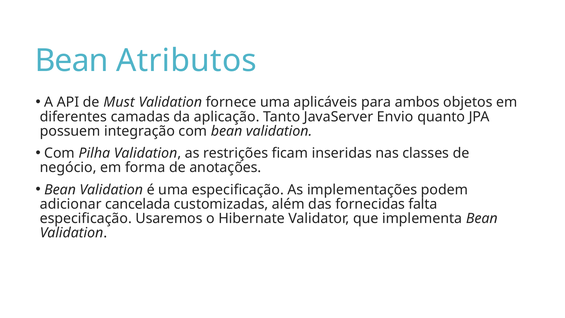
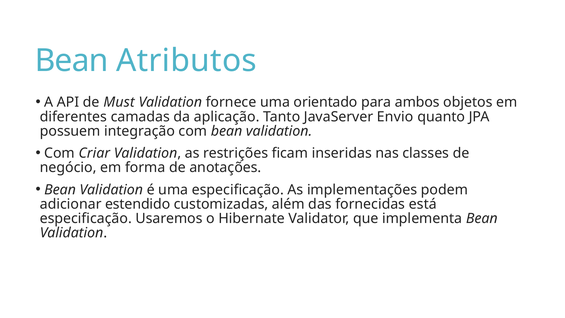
aplicáveis: aplicáveis -> orientado (326, 102)
Pilha: Pilha -> Criar (94, 153)
cancelada: cancelada -> estendido (138, 204)
falta: falta -> está (423, 204)
